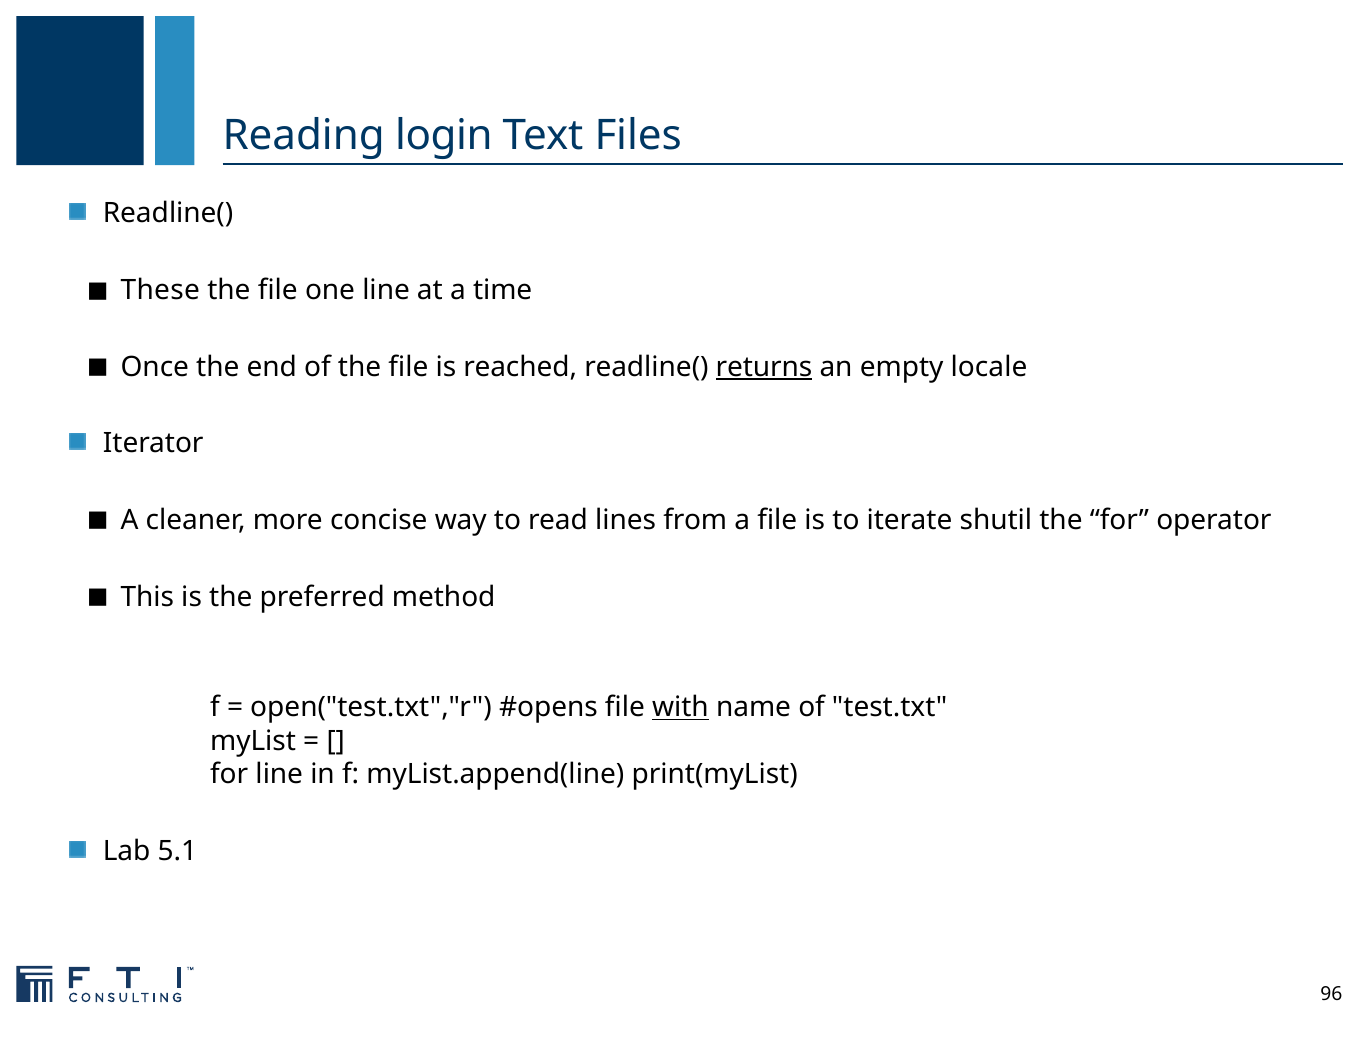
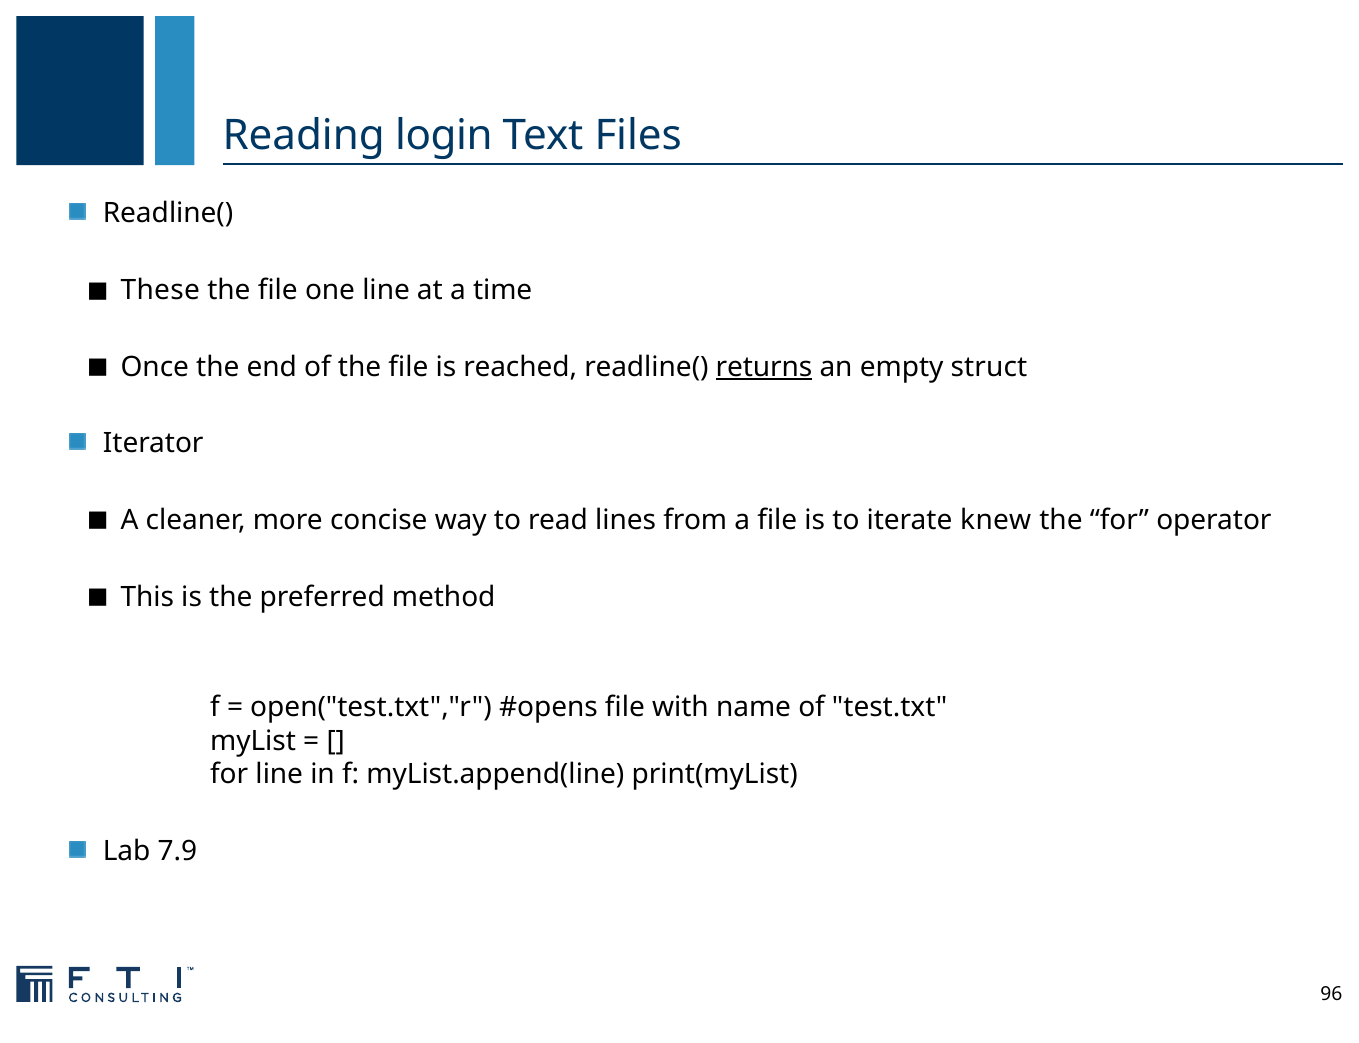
locale: locale -> struct (989, 367)
shutil: shutil -> knew (996, 520)
with underline: present -> none (680, 707)
5.1: 5.1 -> 7.9 (177, 851)
